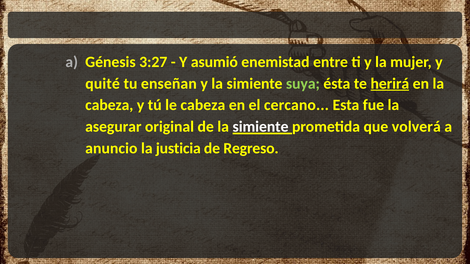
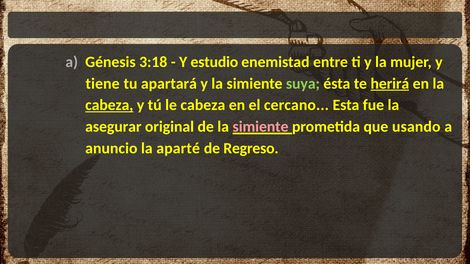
3:27: 3:27 -> 3:18 (153, 62)
asumió: asumió -> estudio (214, 62)
quité: quité -> tiene (103, 84)
enseñan: enseñan -> apartará (169, 84)
cabeza underline: none -> present (109, 105)
simiente colour: white -> pink (261, 127)
volverá: volverá -> usando (416, 127)
justicia: justicia -> aparté (178, 149)
